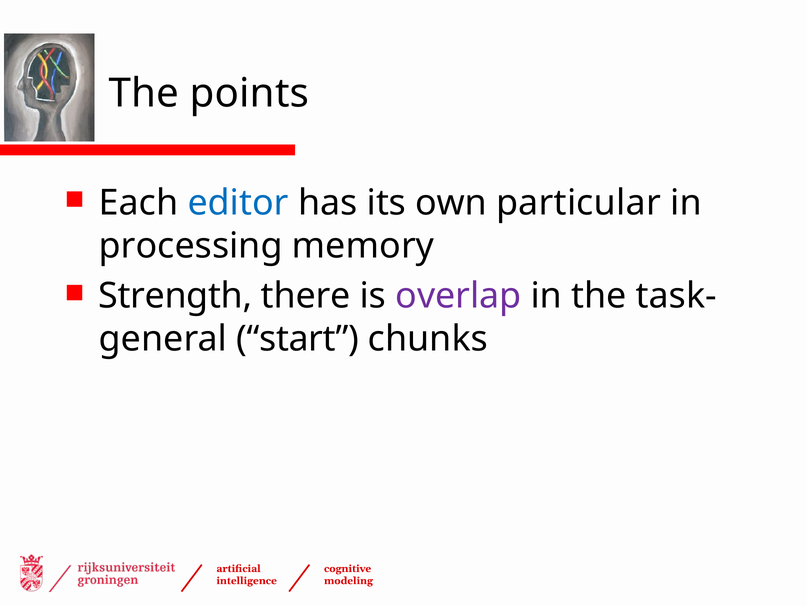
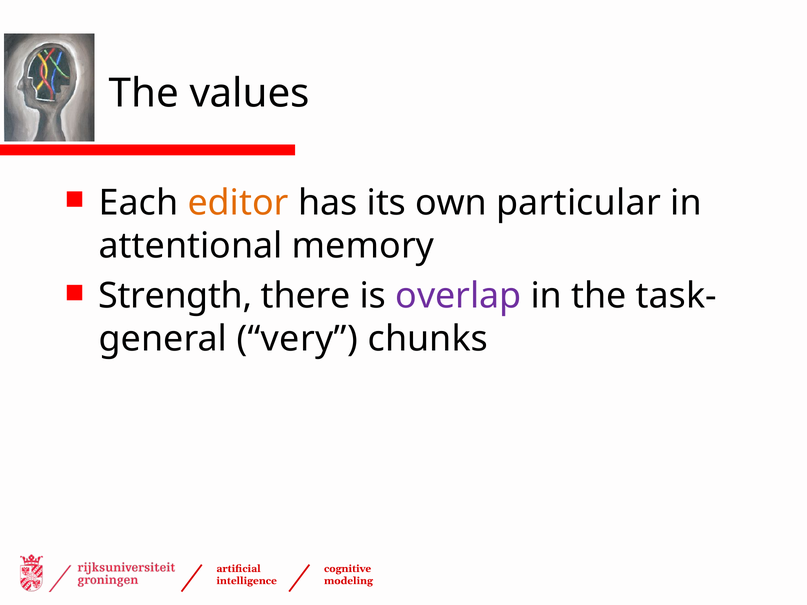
points: points -> values (250, 94)
editor colour: blue -> orange (238, 203)
processing: processing -> attentional (191, 246)
start: start -> very (297, 339)
